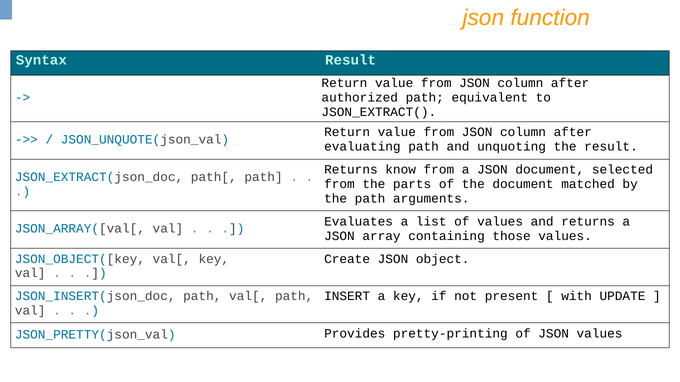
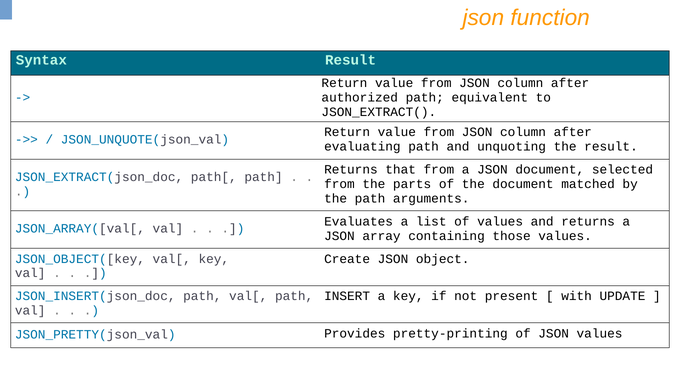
know: know -> that (401, 170)
